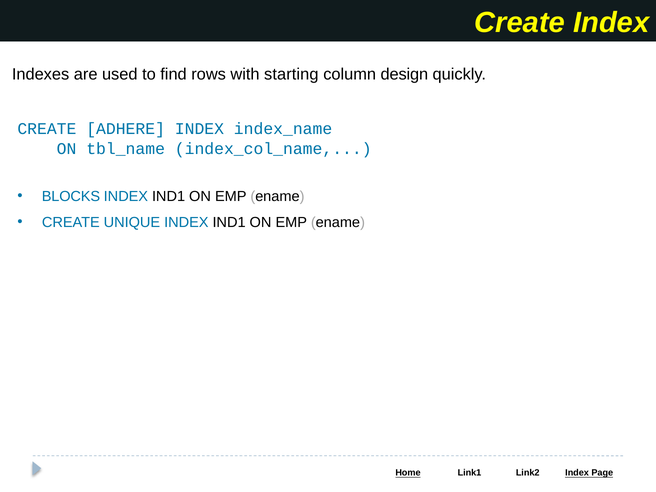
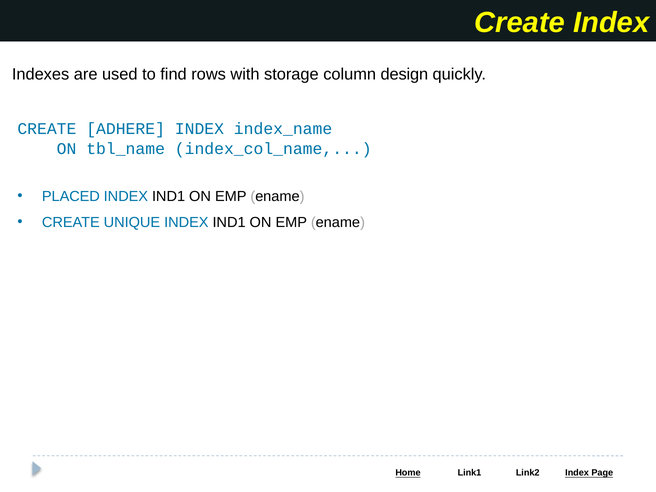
starting: starting -> storage (291, 74)
BLOCKS: BLOCKS -> PLACED (71, 196)
